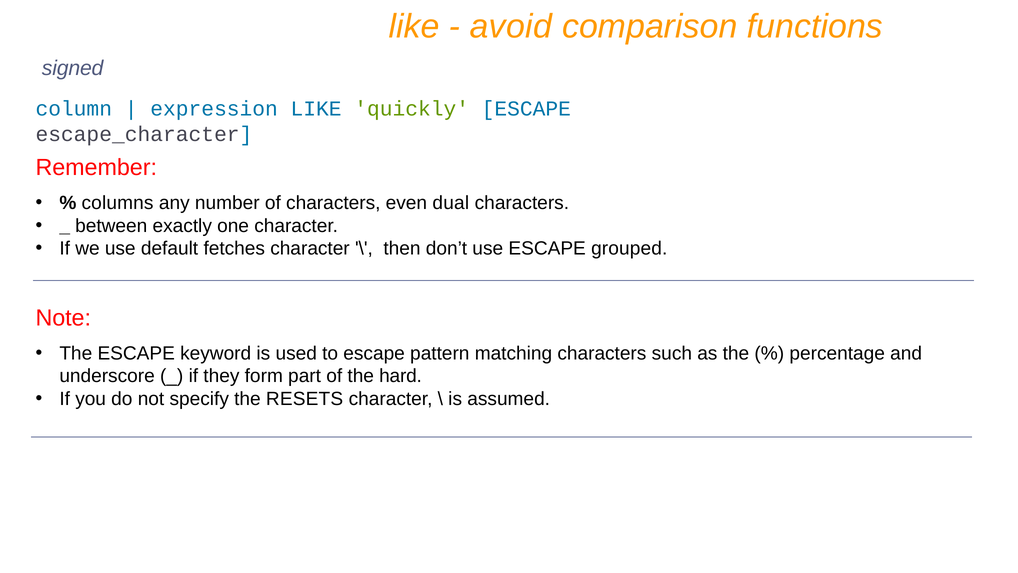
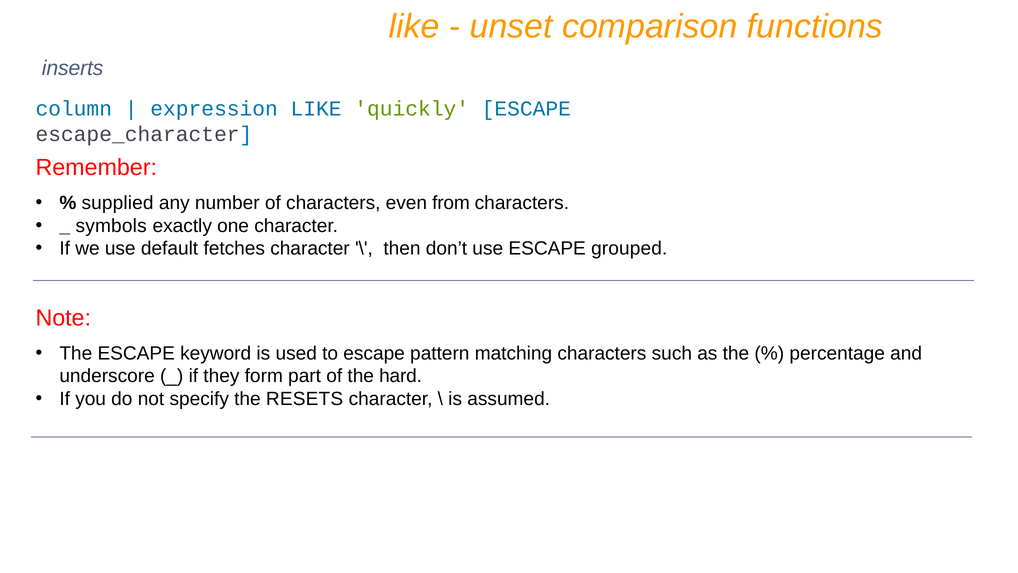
avoid: avoid -> unset (511, 26)
signed: signed -> inserts (73, 68)
columns: columns -> supplied (118, 203)
dual: dual -> from (451, 203)
between: between -> symbols (111, 226)
